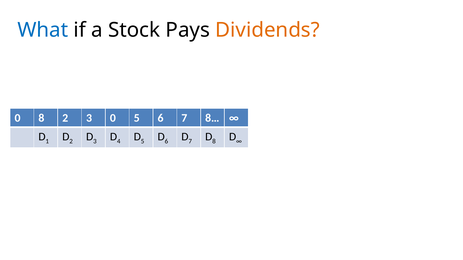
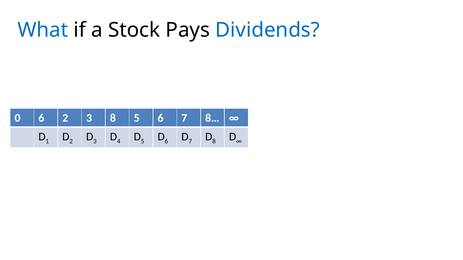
Dividends colour: orange -> blue (268, 30)
0 8: 8 -> 6 (41, 118)
3 0: 0 -> 8 (113, 118)
